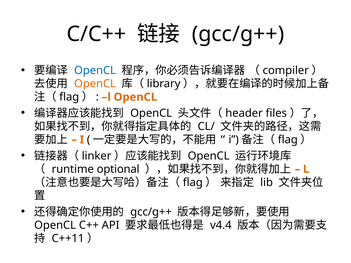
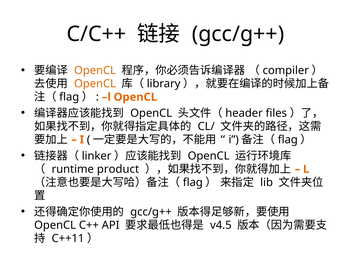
OpenCL colour: blue -> orange (95, 71)
optional: optional -> product (118, 169)
v4.4: v4.4 -> v4.5 (221, 225)
